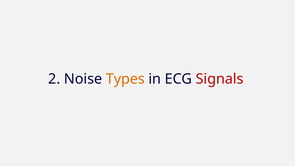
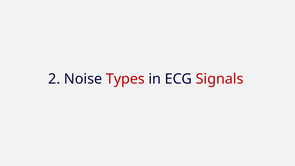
Types colour: orange -> red (125, 79)
